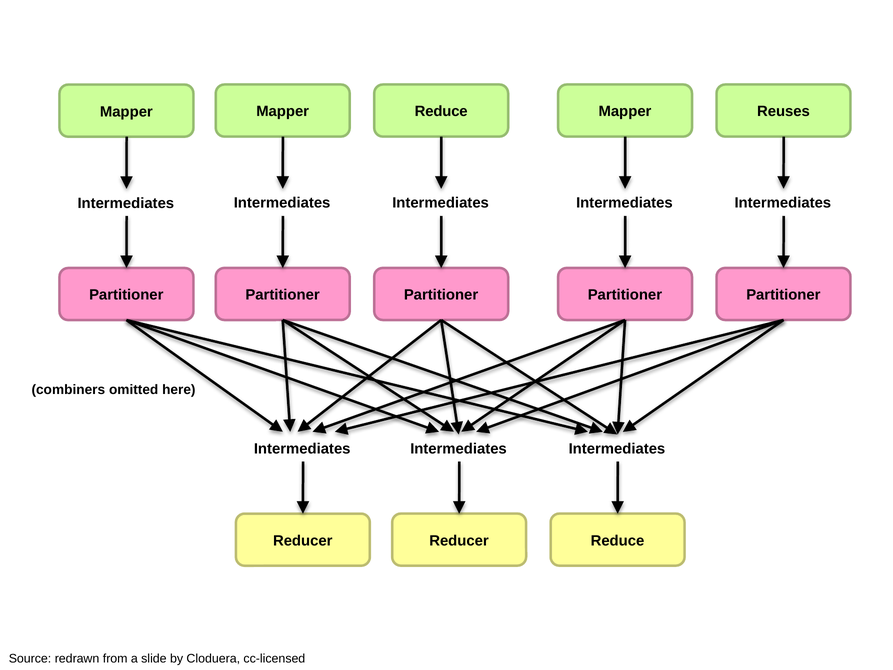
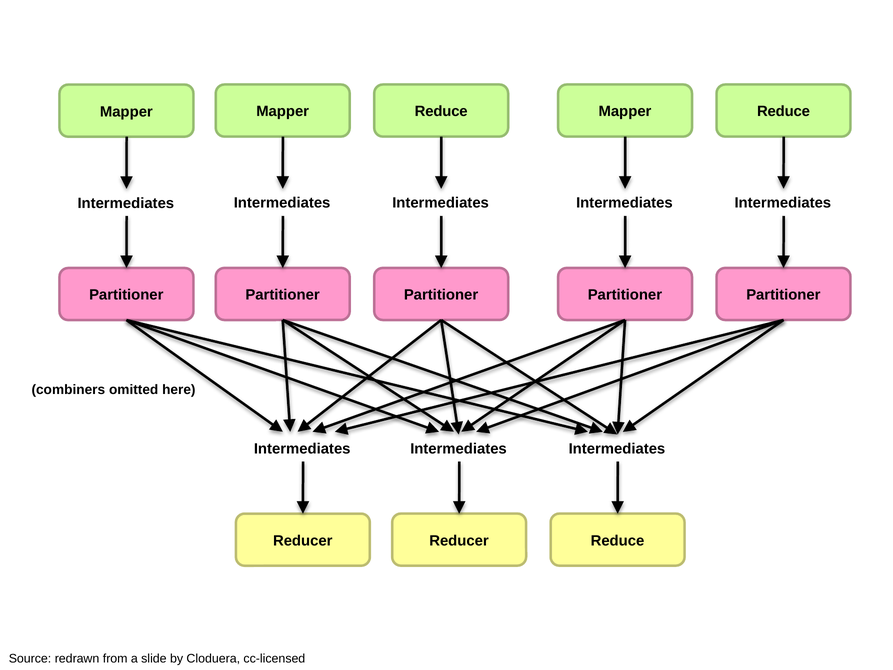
Reuses: Reuses -> Reduce (783, 111)
